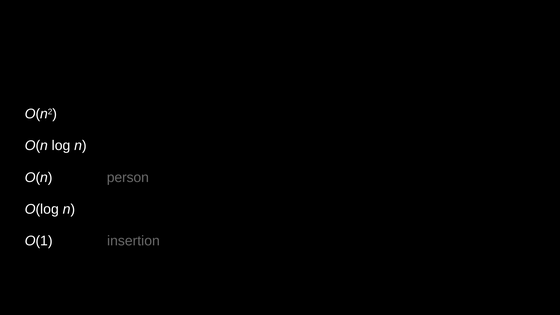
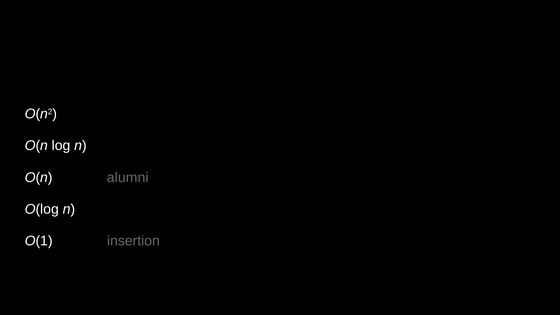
person: person -> alumni (128, 177)
